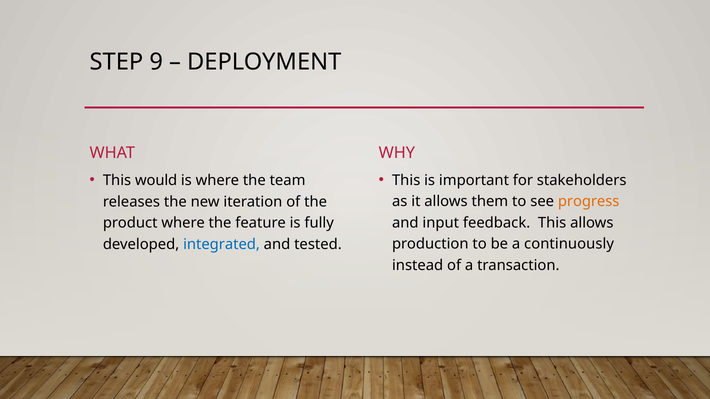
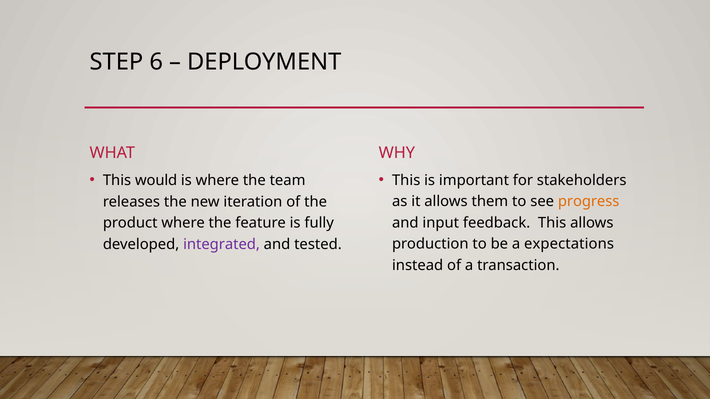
9: 9 -> 6 (156, 62)
continuously: continuously -> expectations (569, 244)
integrated colour: blue -> purple (222, 244)
